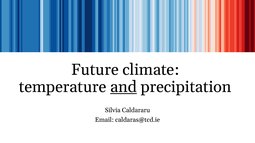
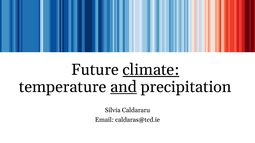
climate underline: none -> present (151, 70)
